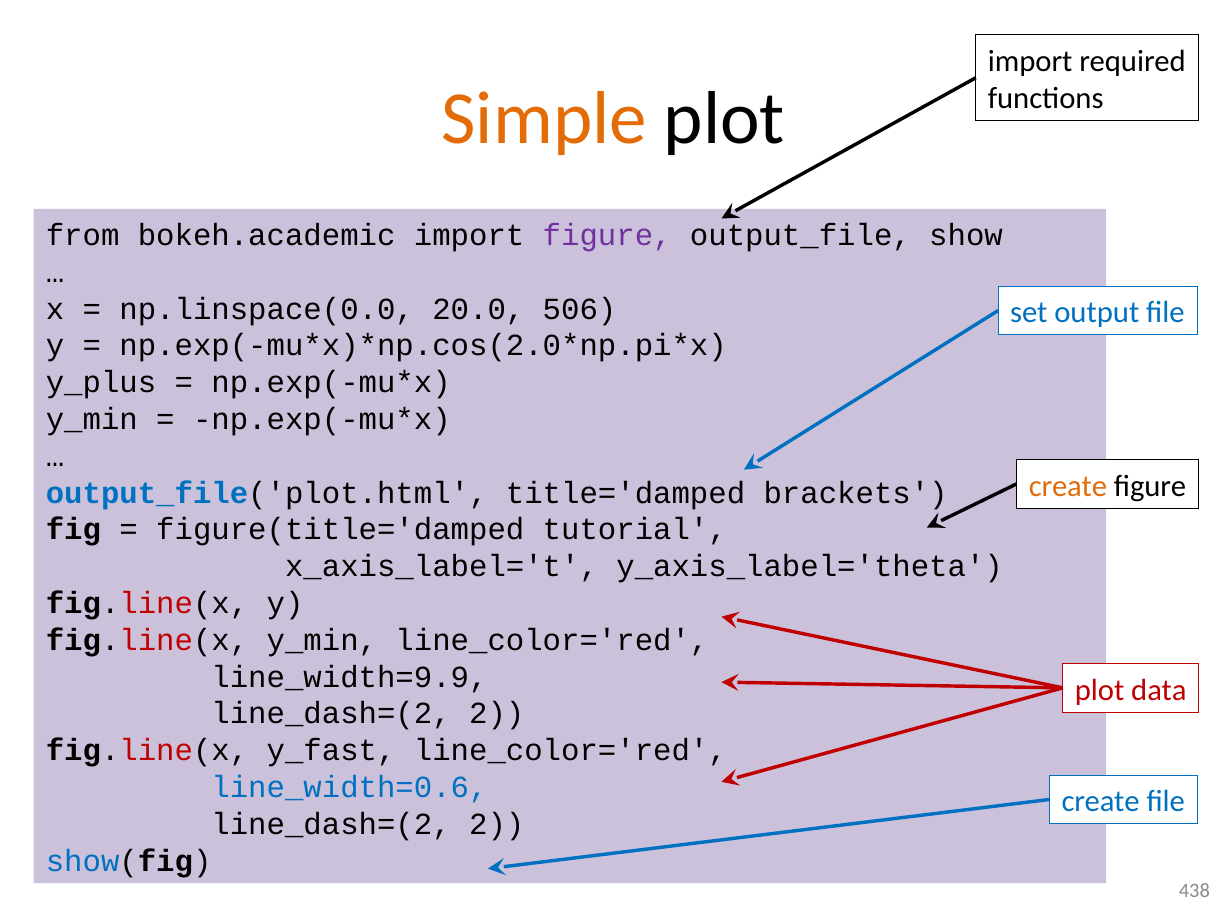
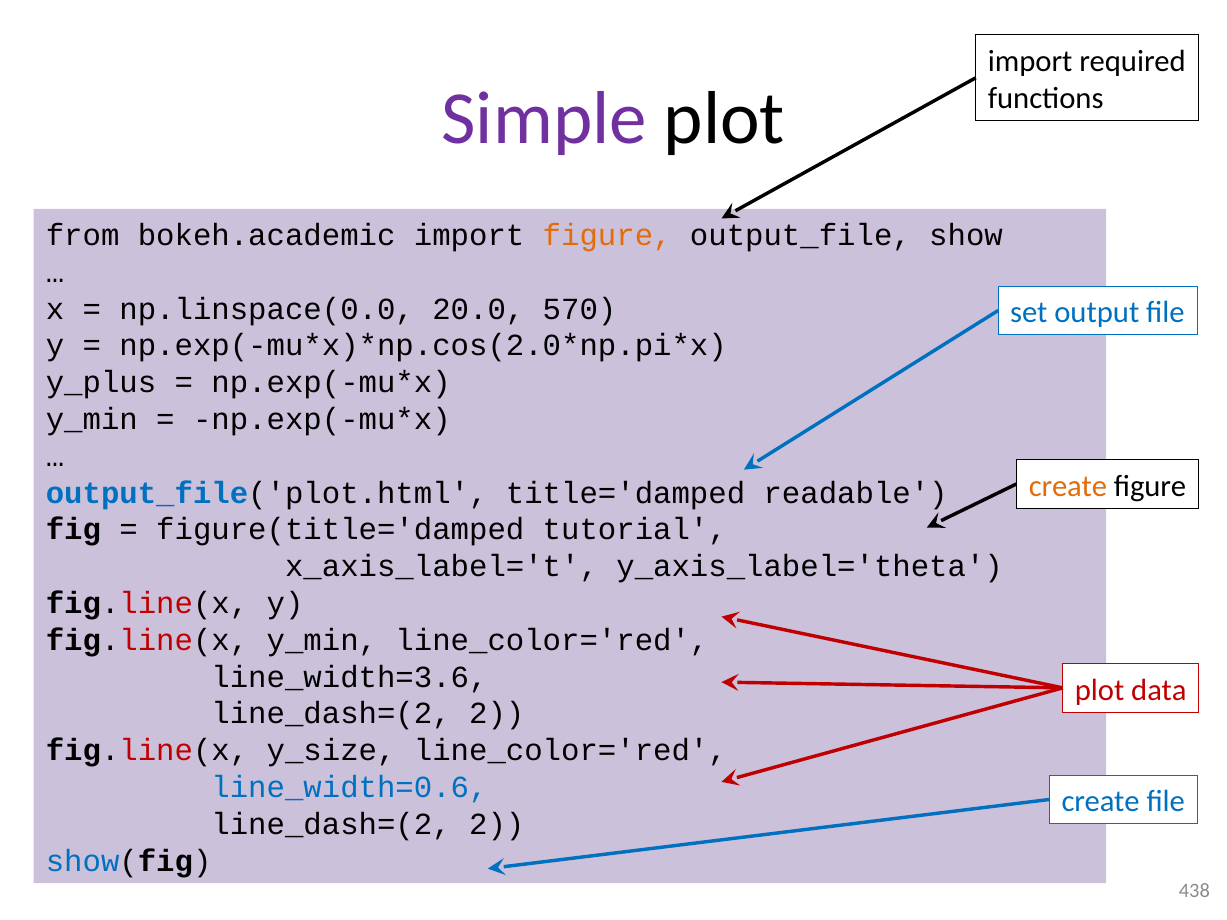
Simple colour: orange -> purple (544, 119)
figure colour: purple -> orange (607, 235)
506: 506 -> 570 (580, 309)
brackets: brackets -> readable (856, 493)
line_width=9.9: line_width=9.9 -> line_width=3.6 (349, 677)
y_fast: y_fast -> y_size (331, 751)
